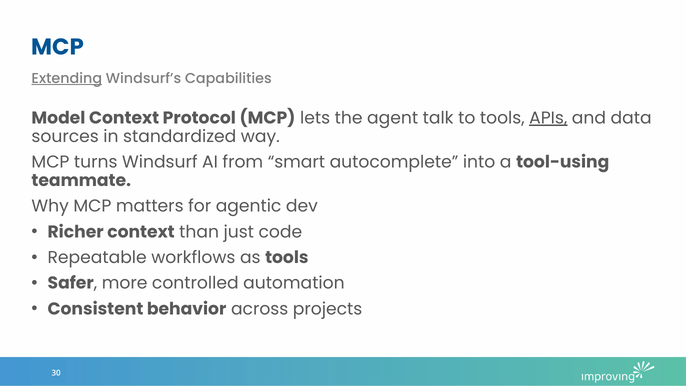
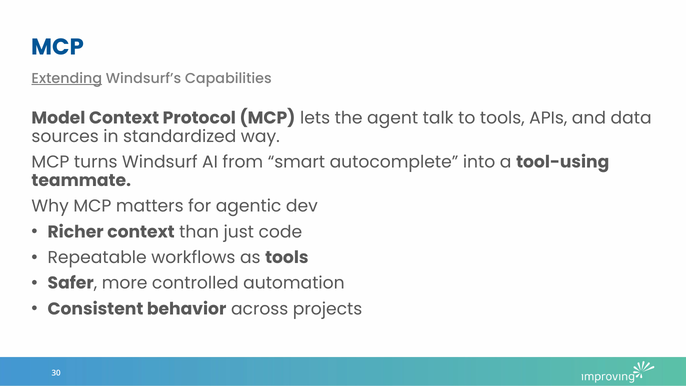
APIs underline: present -> none (548, 118)
